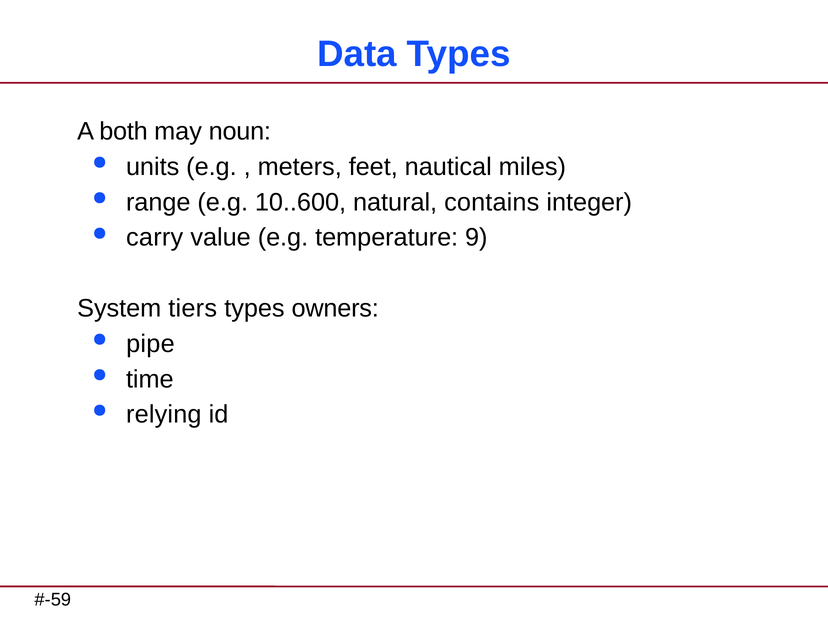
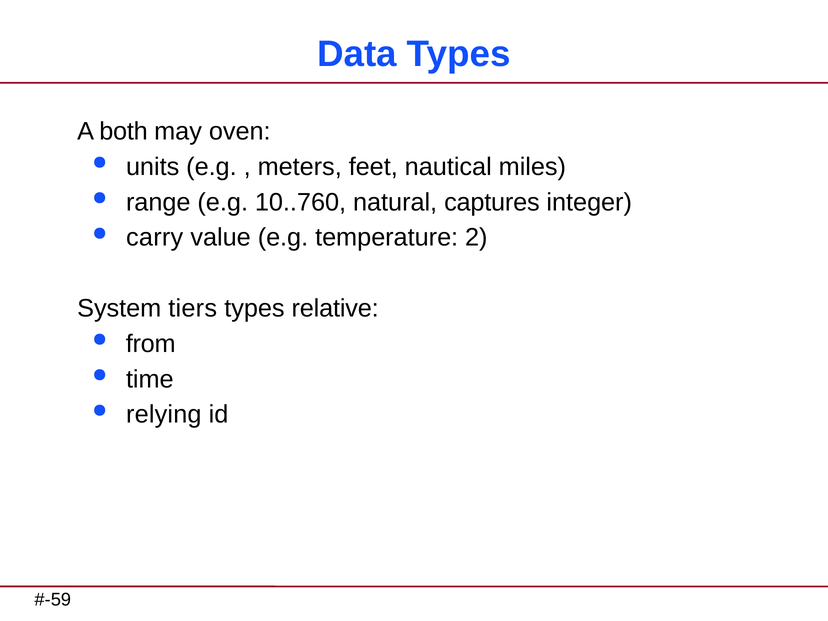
noun: noun -> oven (240, 131)
10..600: 10..600 -> 10..760 (301, 202)
contains: contains -> captures (492, 202)
9: 9 -> 2 (476, 238)
owners: owners -> relative (335, 308)
pipe: pipe -> from (151, 344)
